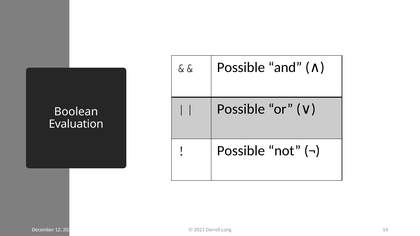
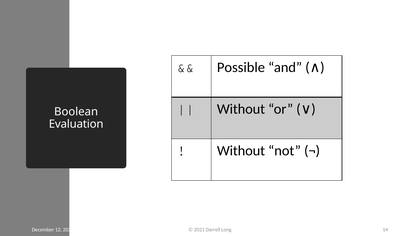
Possible: Possible -> Without (241, 109)
Possible: Possible -> Without (241, 151)
